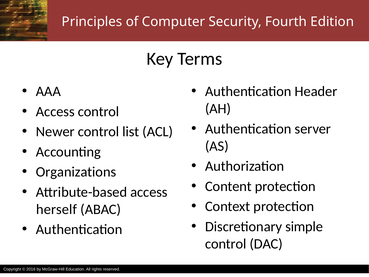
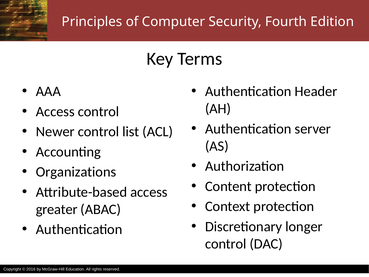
herself: herself -> greater (57, 209)
simple: simple -> longer (304, 226)
